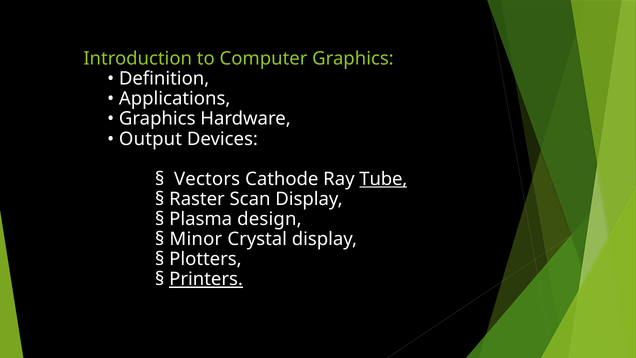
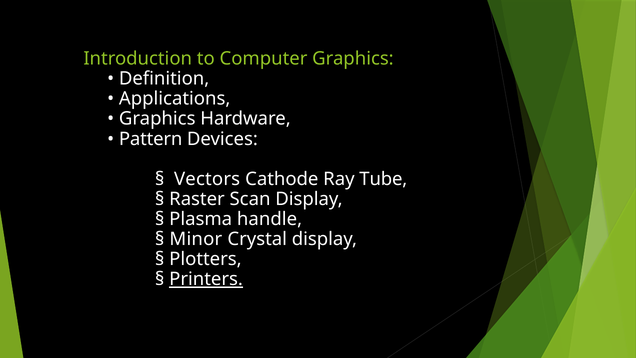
Output: Output -> Pattern (151, 139)
Tube underline: present -> none (383, 179)
design: design -> handle (270, 219)
